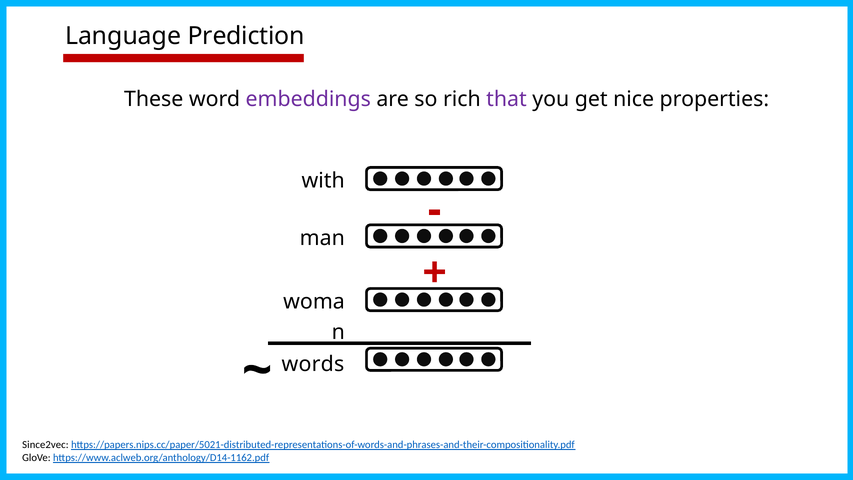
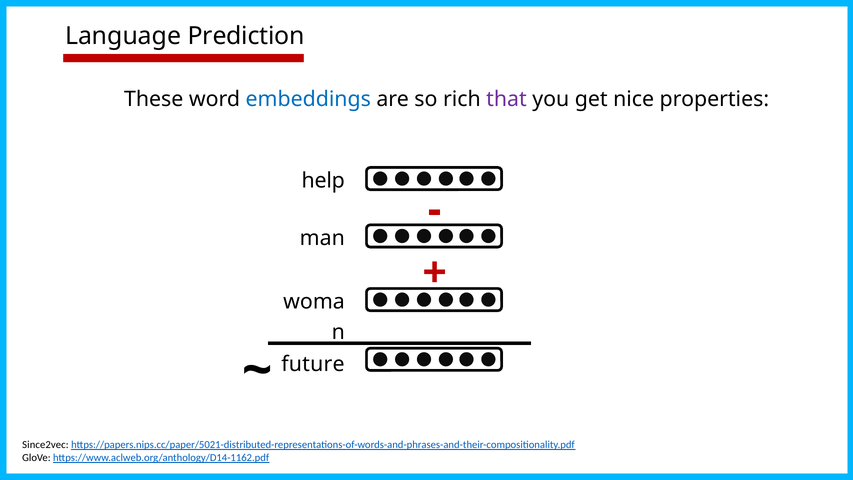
embeddings colour: purple -> blue (308, 99)
with: with -> help (323, 181)
words: words -> future (313, 364)
